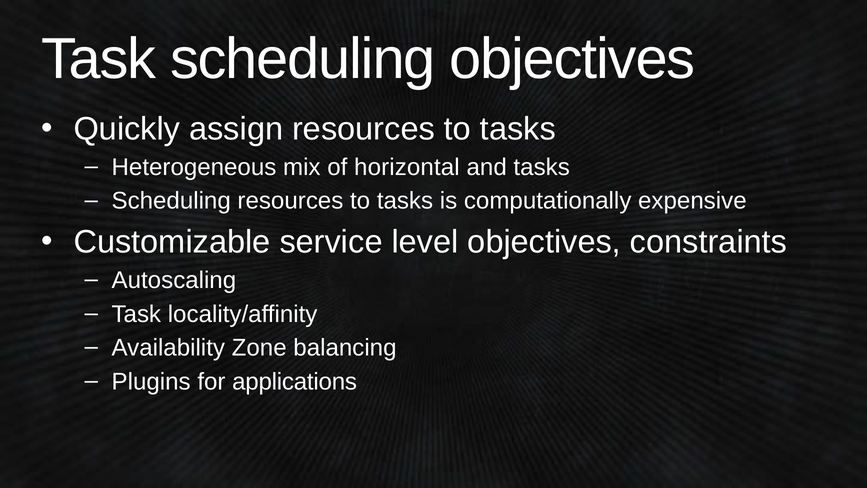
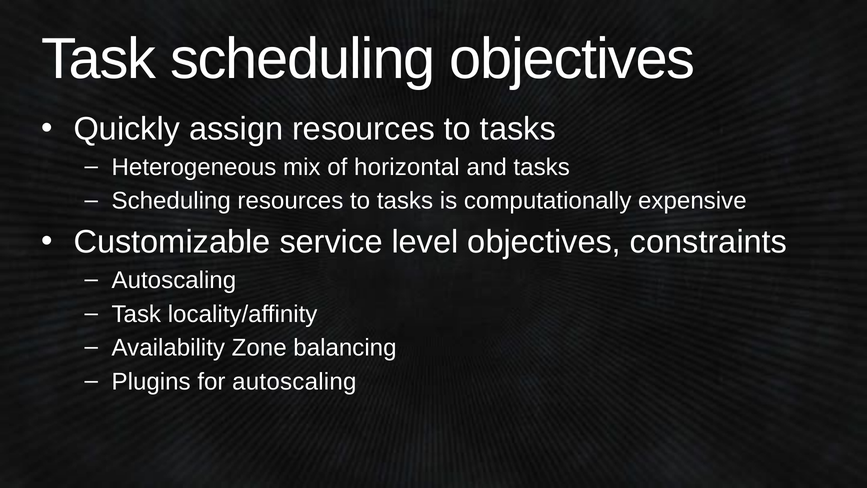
for applications: applications -> autoscaling (294, 381)
